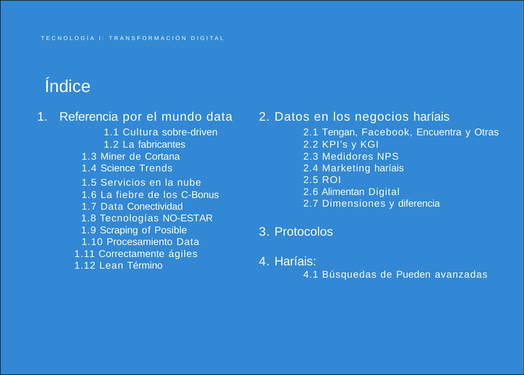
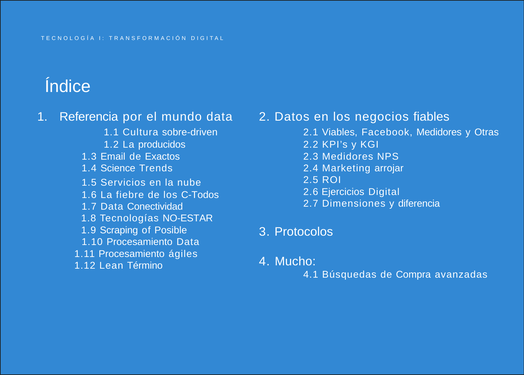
negocios haríais: haríais -> fiables (431, 117)
Tengan: Tengan -> Viables (340, 133)
Facebook Encuentra: Encuentra -> Medidores (439, 133)
fabricantes: fabricantes -> producidos (162, 145)
Miner: Miner -> Email (113, 157)
Cortana: Cortana -> Exactos (162, 157)
Marketing haríais: haríais -> arrojar (389, 169)
Alimentan: Alimentan -> Ejercicios (343, 192)
C-Bonus: C-Bonus -> C-Todos (200, 195)
1.11 Correctamente: Correctamente -> Procesamiento (132, 254)
4 Haríais: Haríais -> Mucho (295, 262)
Pueden: Pueden -> Compra (413, 275)
